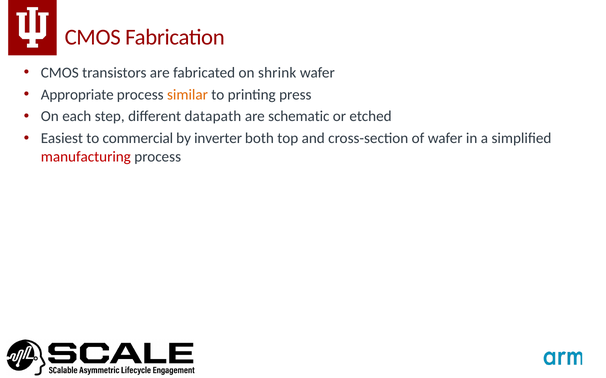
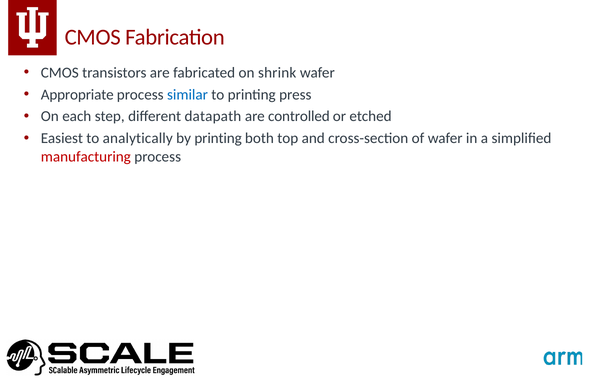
similar colour: orange -> blue (188, 95)
schematic: schematic -> controlled (299, 117)
commercial: commercial -> analytically (138, 139)
by inverter: inverter -> printing (218, 139)
